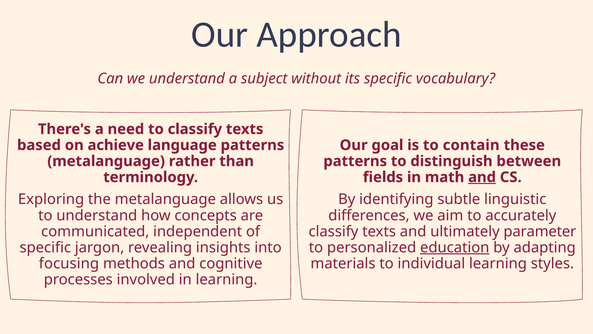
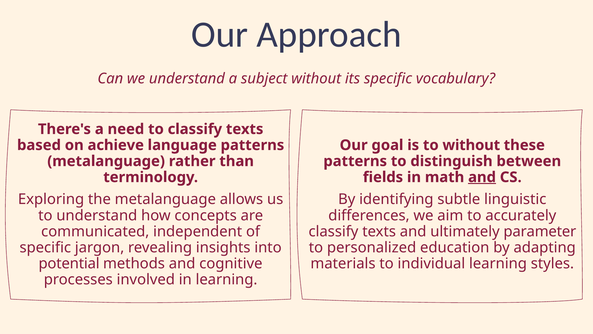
to contain: contain -> without (471, 145)
education underline: present -> none (455, 247)
focusing: focusing -> potential (69, 263)
